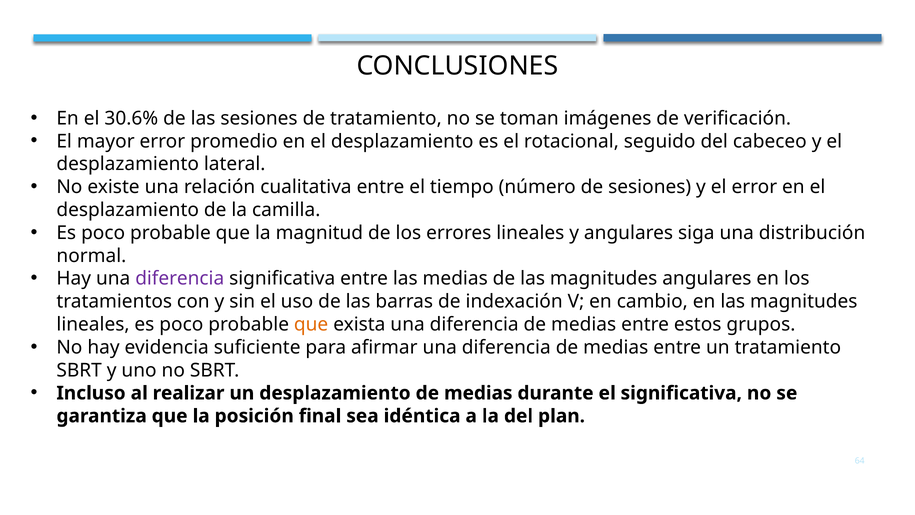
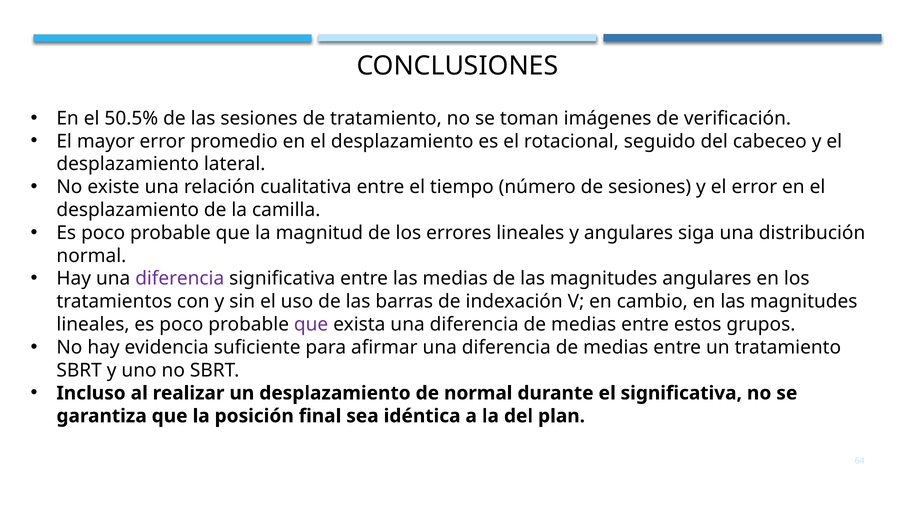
30.6%: 30.6% -> 50.5% (131, 118)
que colour: orange -> purple (311, 324)
desplazamiento de medias: medias -> normal (478, 393)
